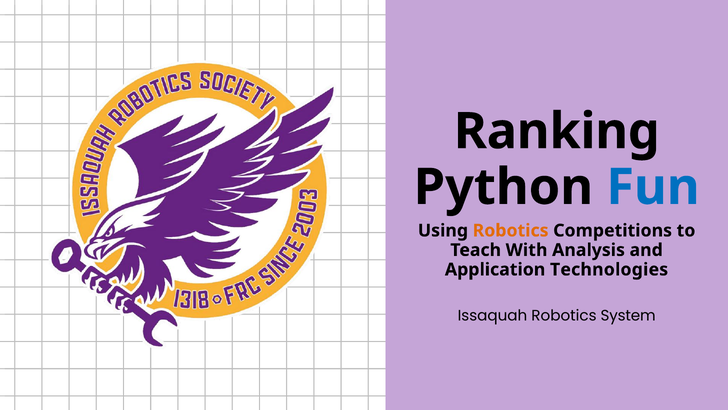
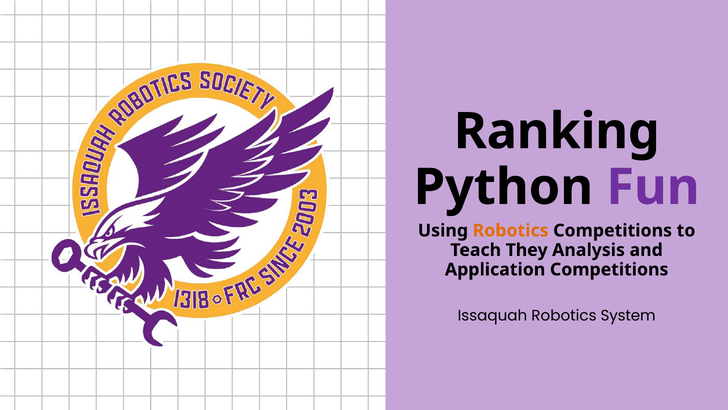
Fun colour: blue -> purple (653, 187)
With: With -> They (527, 250)
Application Technologies: Technologies -> Competitions (609, 269)
